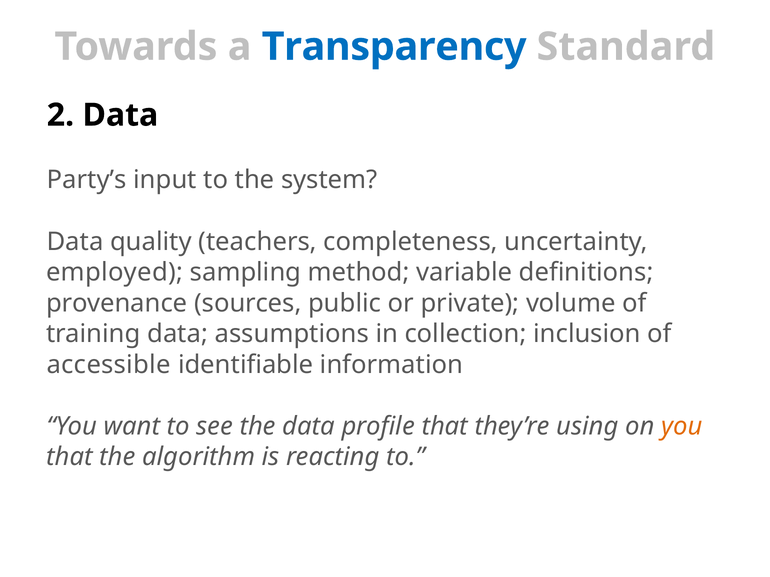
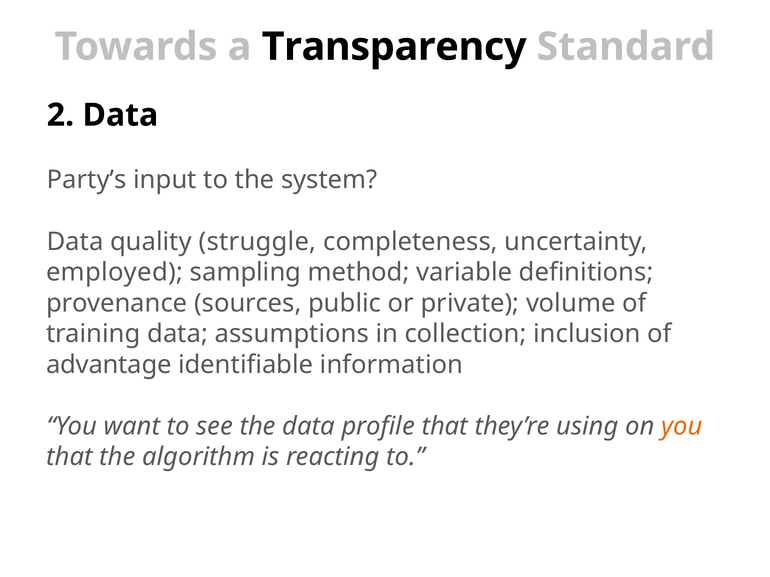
Transparency colour: blue -> black (394, 47)
teachers: teachers -> struggle (258, 242)
accessible: accessible -> advantage (109, 365)
